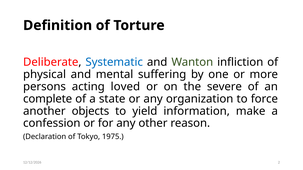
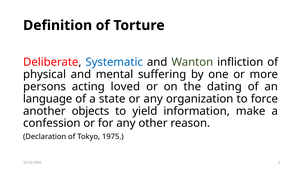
severe: severe -> dating (224, 87)
complete: complete -> language (48, 99)
